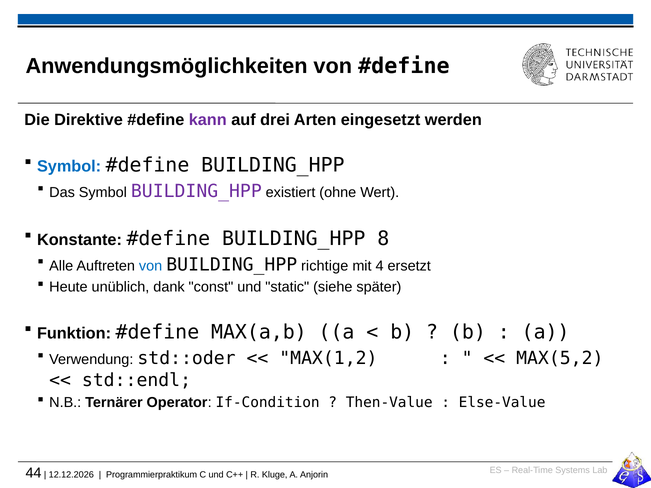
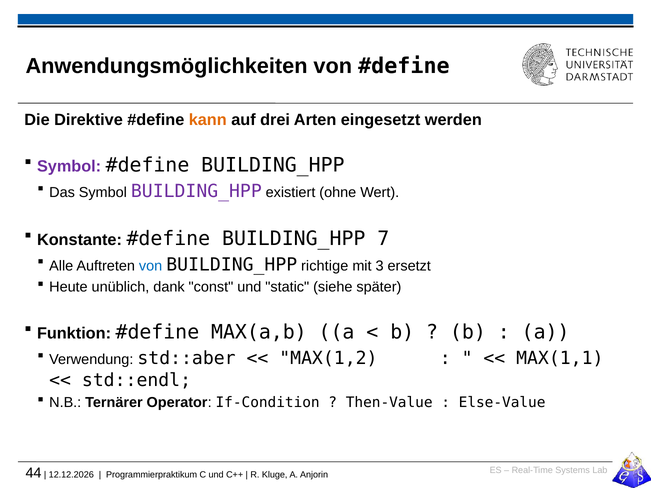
kann colour: purple -> orange (208, 120)
Symbol colour: blue -> purple (69, 166)
8: 8 -> 7 (383, 239)
4: 4 -> 3 (380, 266)
std::oder: std::oder -> std::aber (187, 359)
MAX(5,2: MAX(5,2 -> MAX(1,1 (560, 359)
